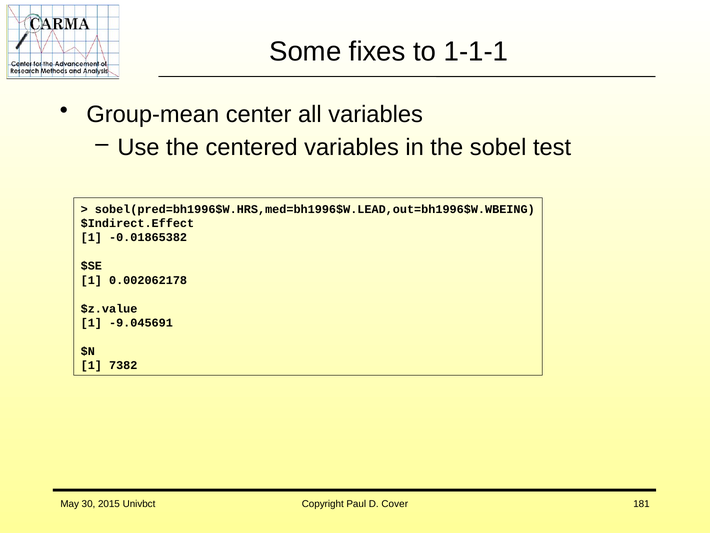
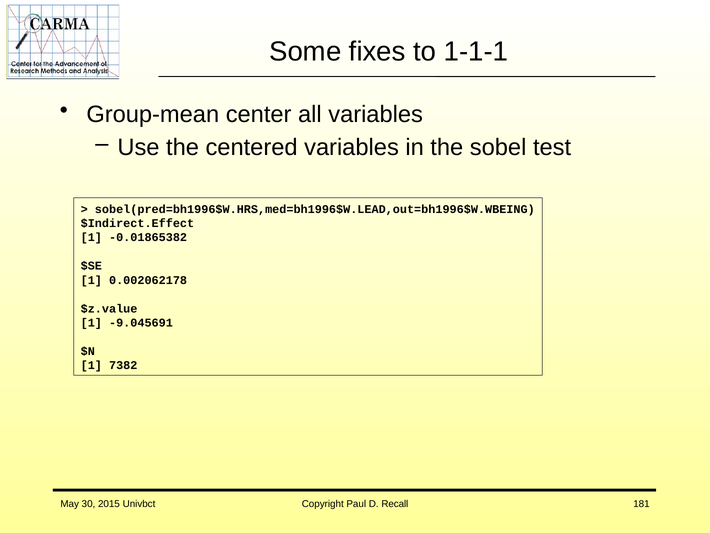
Cover: Cover -> Recall (395, 504)
